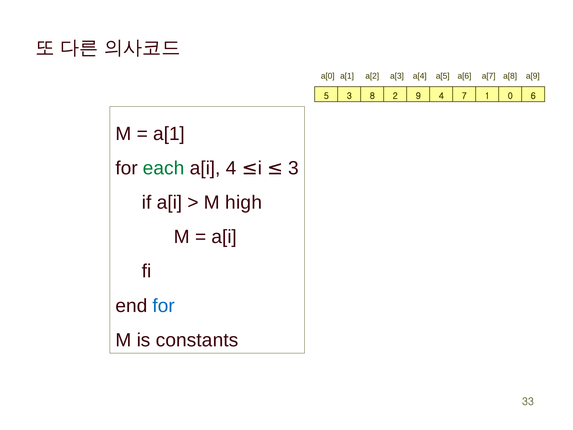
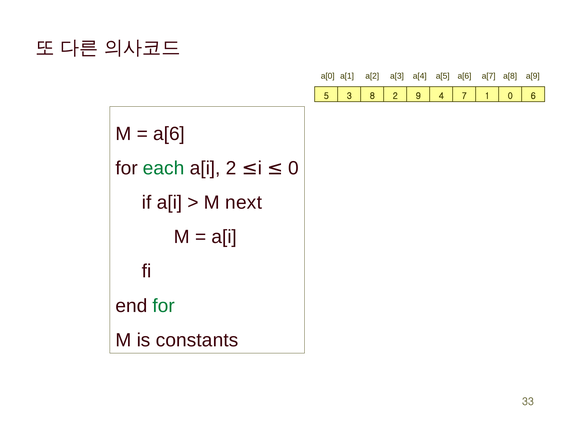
a[1: a[1 -> a[6 (169, 134)
a[i 4: 4 -> 2 (231, 168)
3: 3 -> 0 (294, 168)
high: high -> next (244, 202)
for colour: blue -> green (164, 306)
